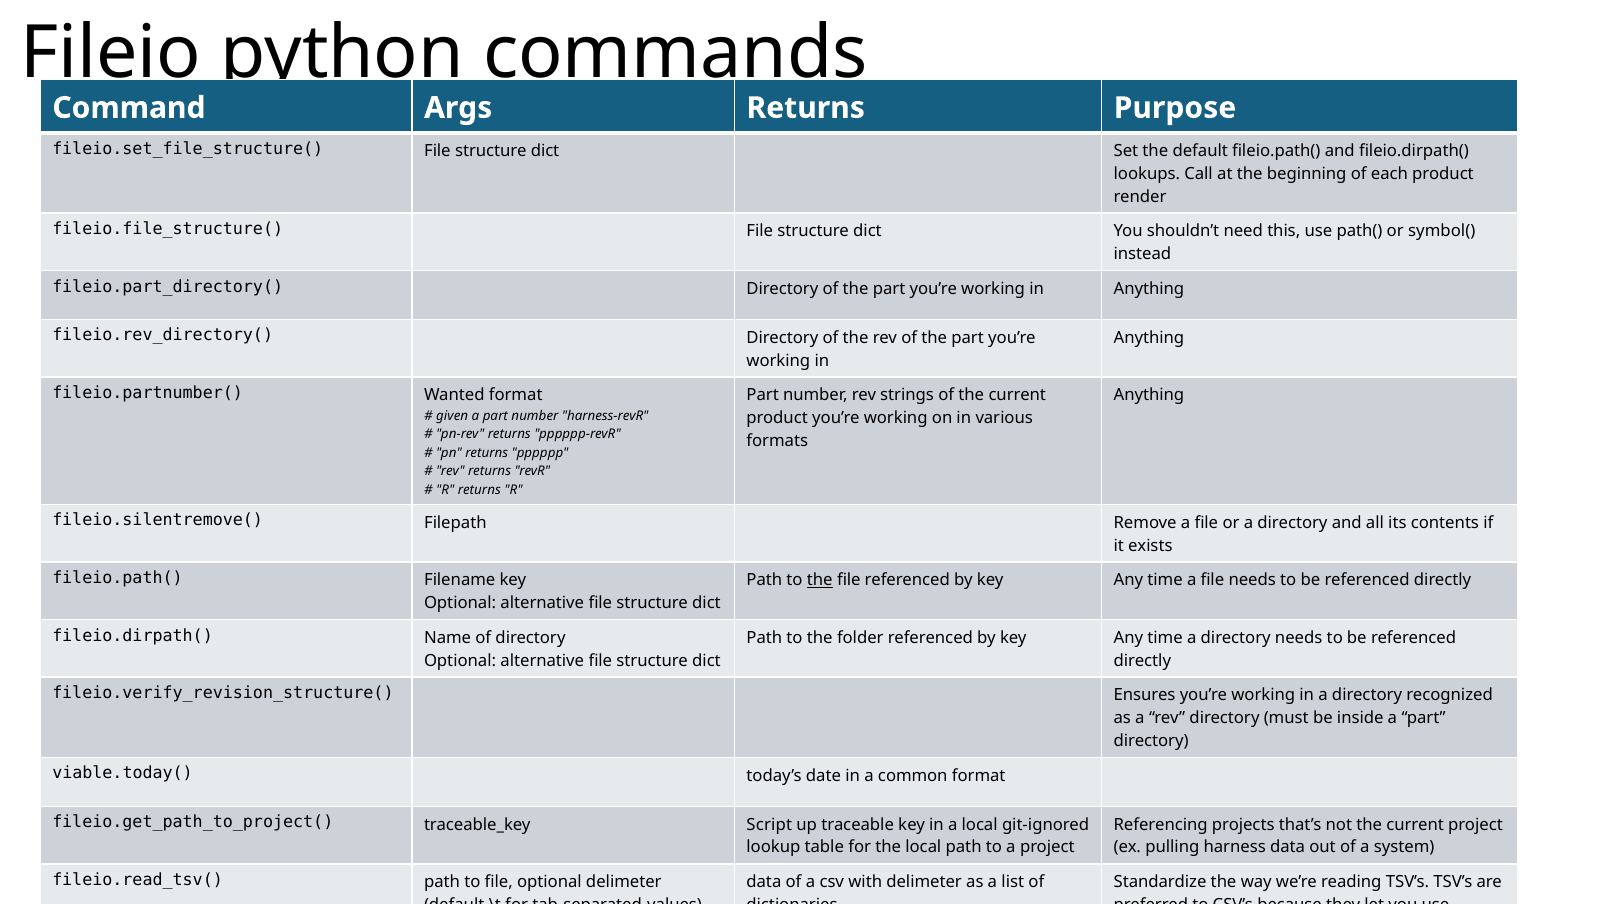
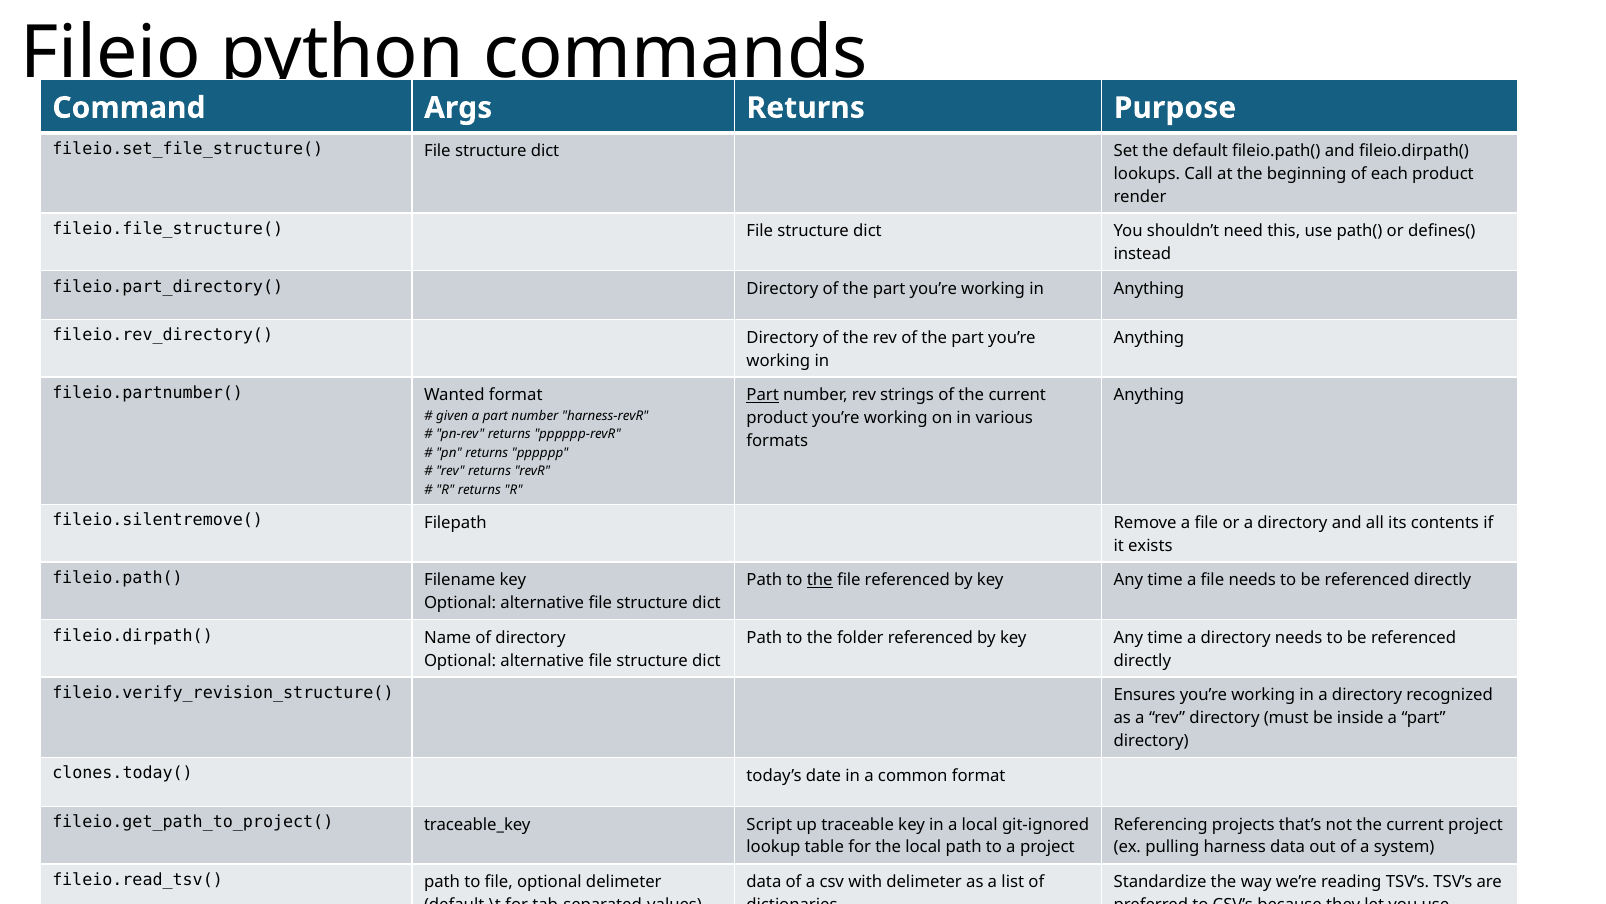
symbol(: symbol( -> defines( (1442, 231)
Part underline: none -> present (763, 395)
viable.today(: viable.today( -> clones.today( (123, 773)
